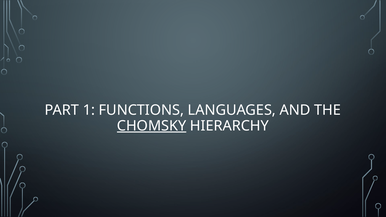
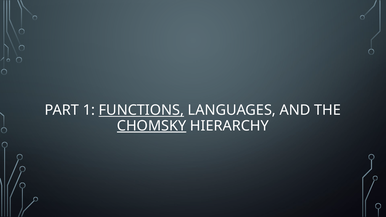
FUNCTIONS underline: none -> present (141, 110)
